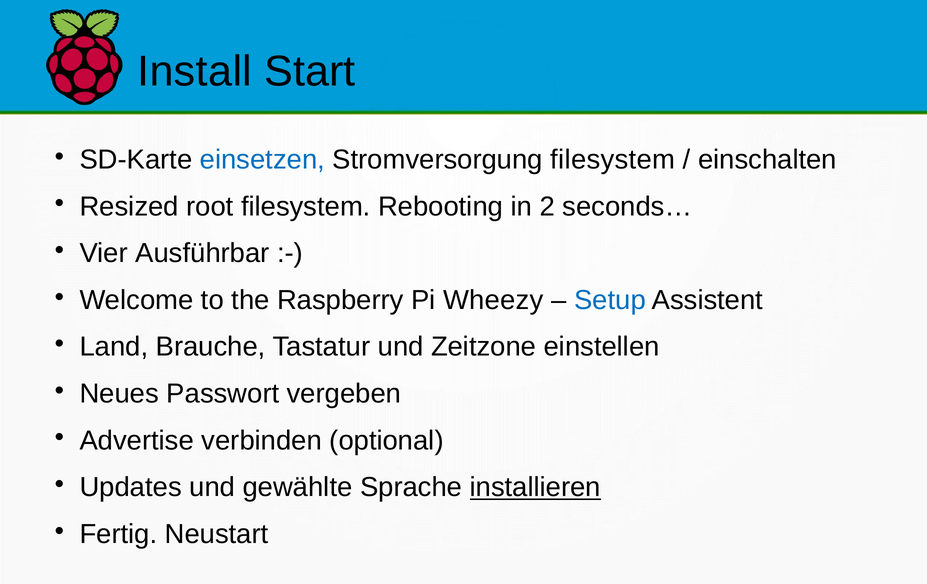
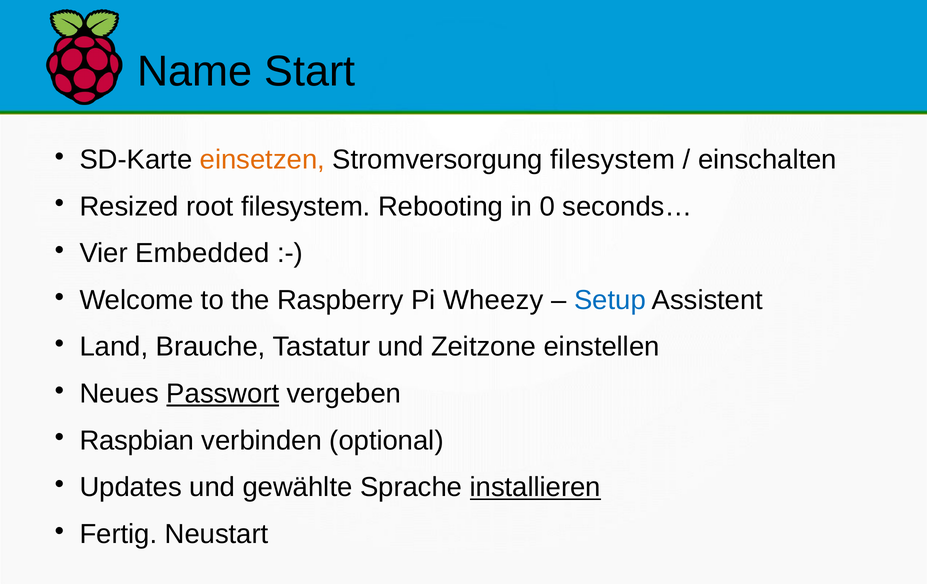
Install: Install -> Name (195, 72)
einsetzen colour: blue -> orange (262, 160)
2: 2 -> 0 (547, 206)
Ausführbar: Ausführbar -> Embedded (202, 253)
Passwort underline: none -> present (223, 394)
Advertise: Advertise -> Raspbian (137, 441)
